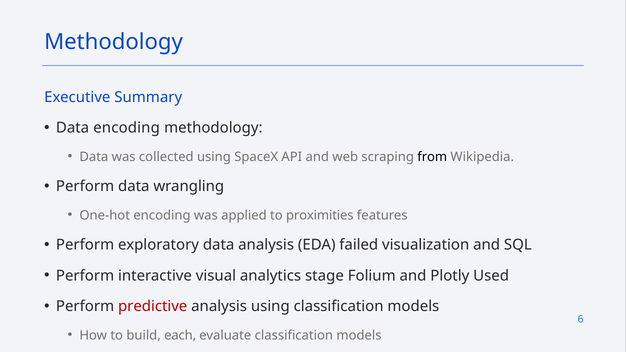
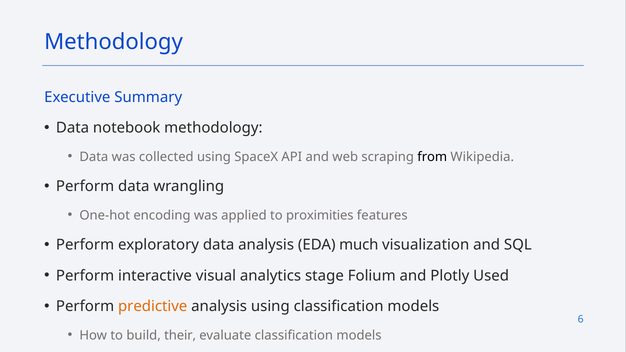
Data encoding: encoding -> notebook (127, 128)
failed: failed -> much (359, 245)
predictive colour: red -> orange (153, 306)
each: each -> their (180, 335)
